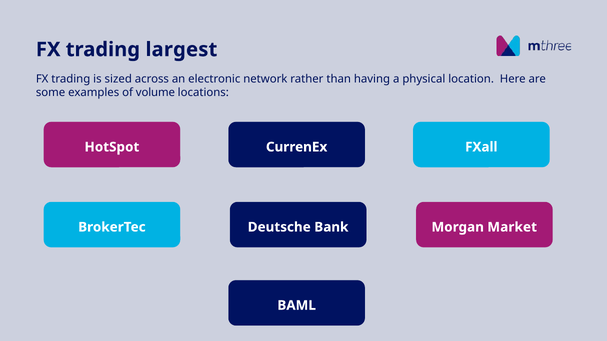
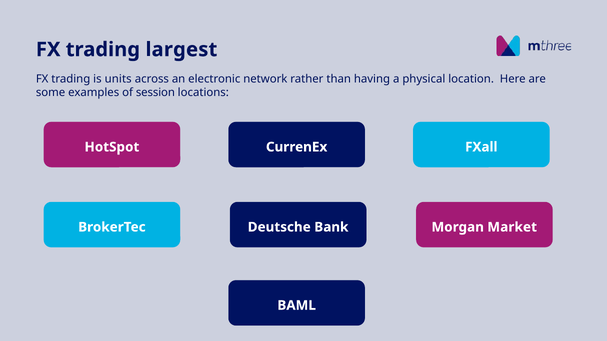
sized: sized -> units (118, 79)
volume: volume -> session (155, 93)
